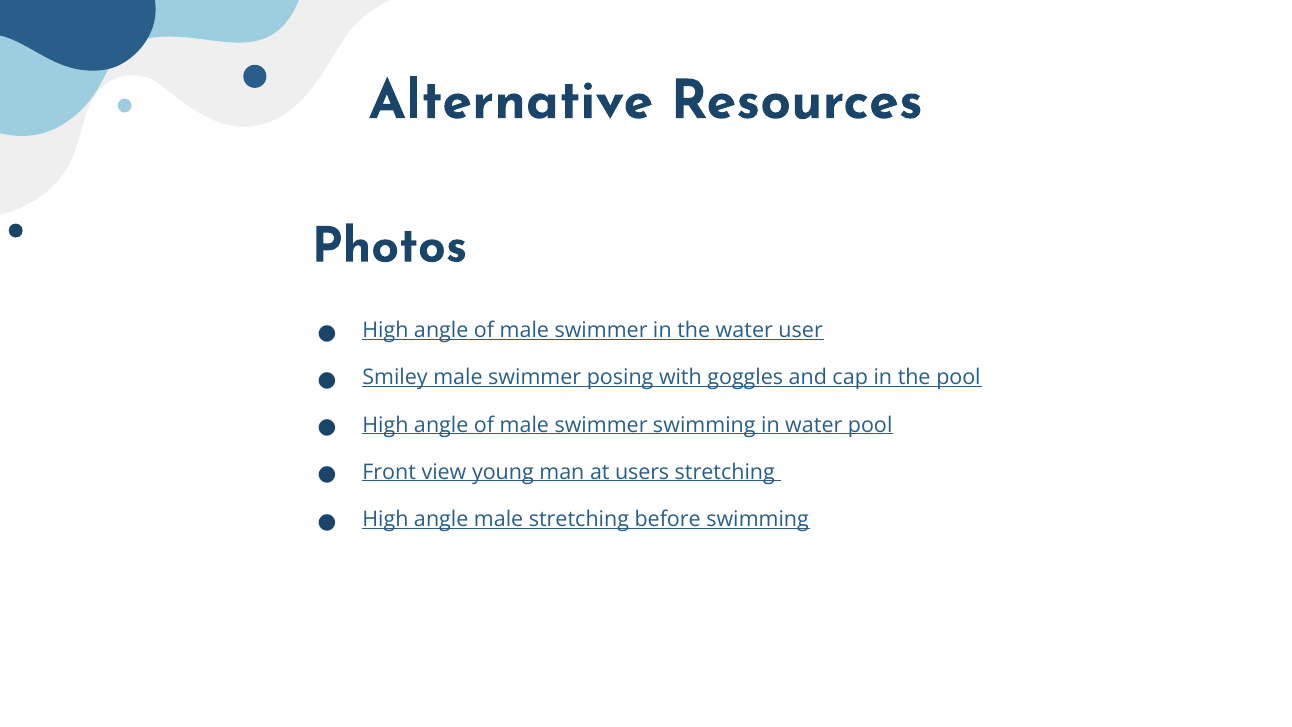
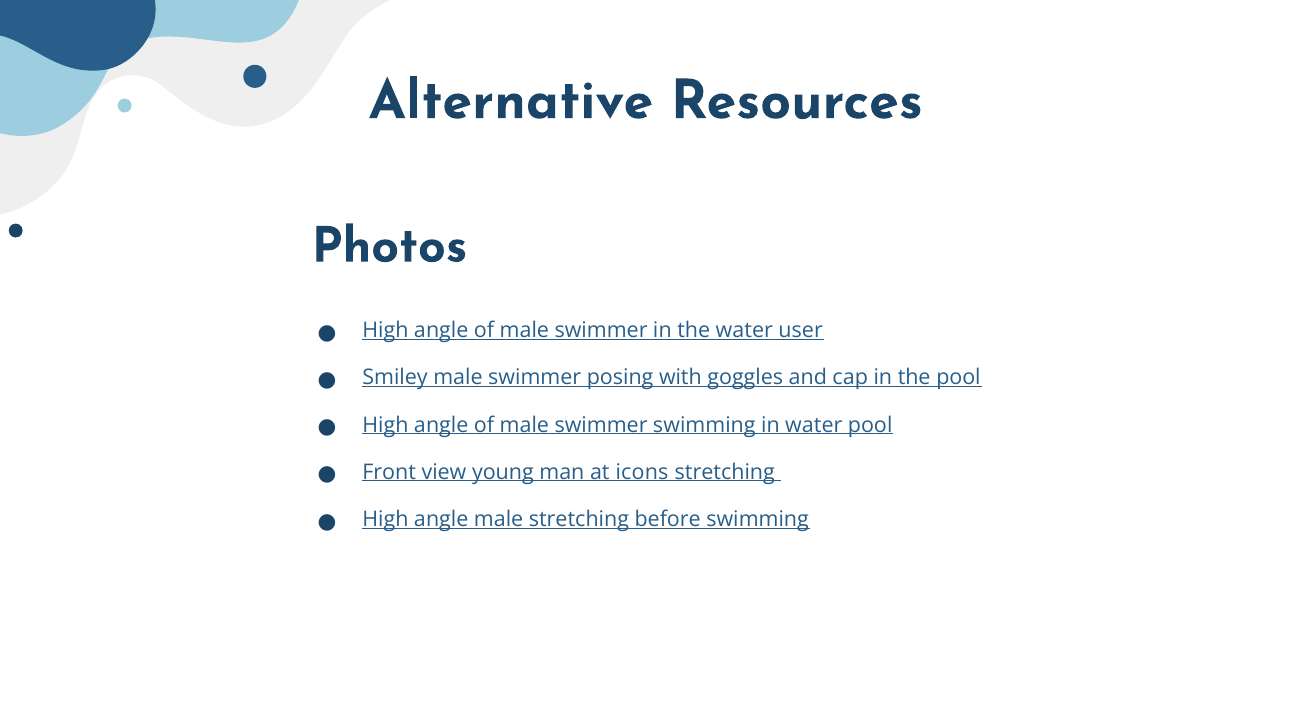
users: users -> icons (642, 472)
